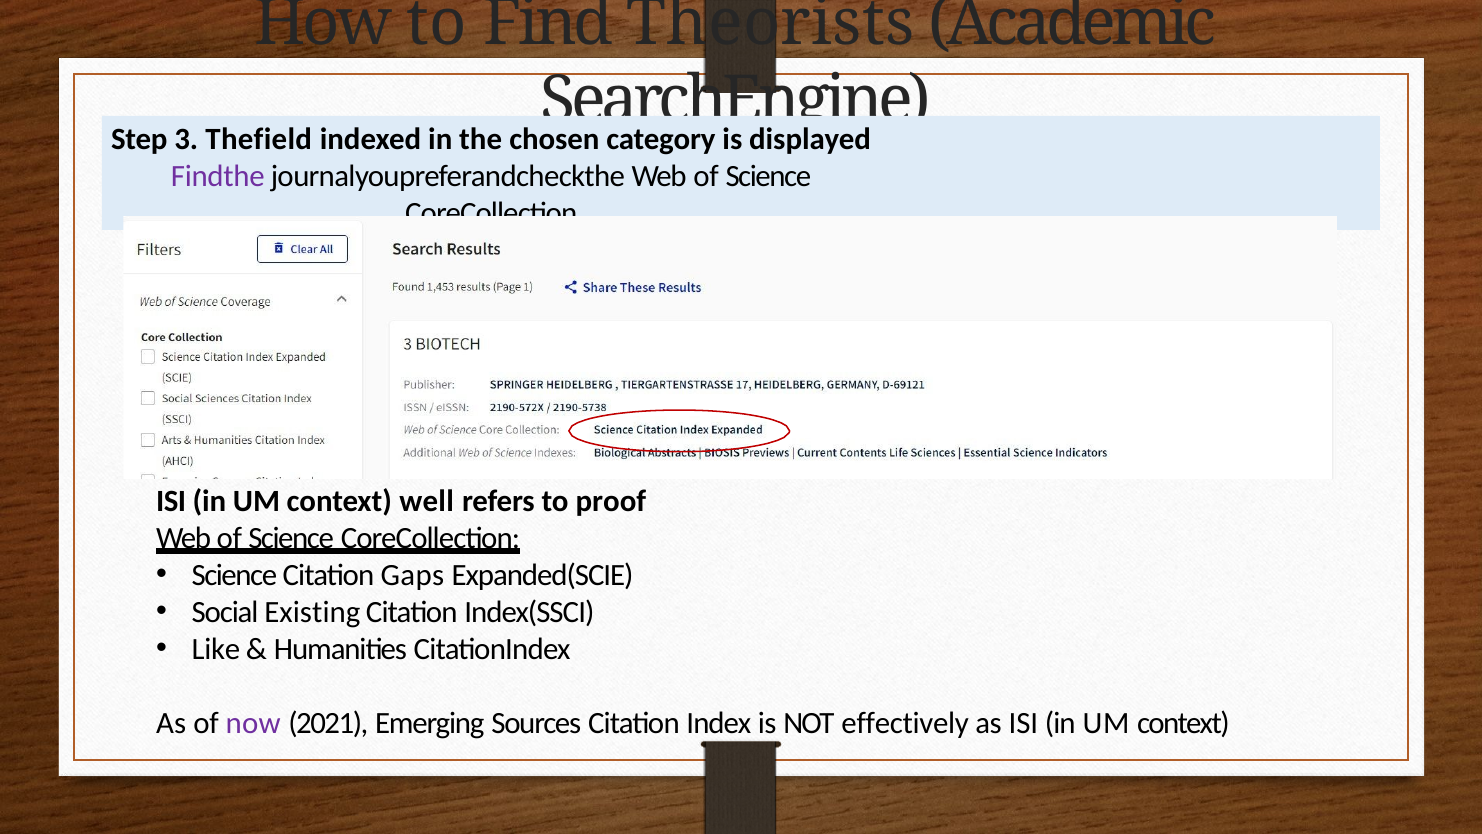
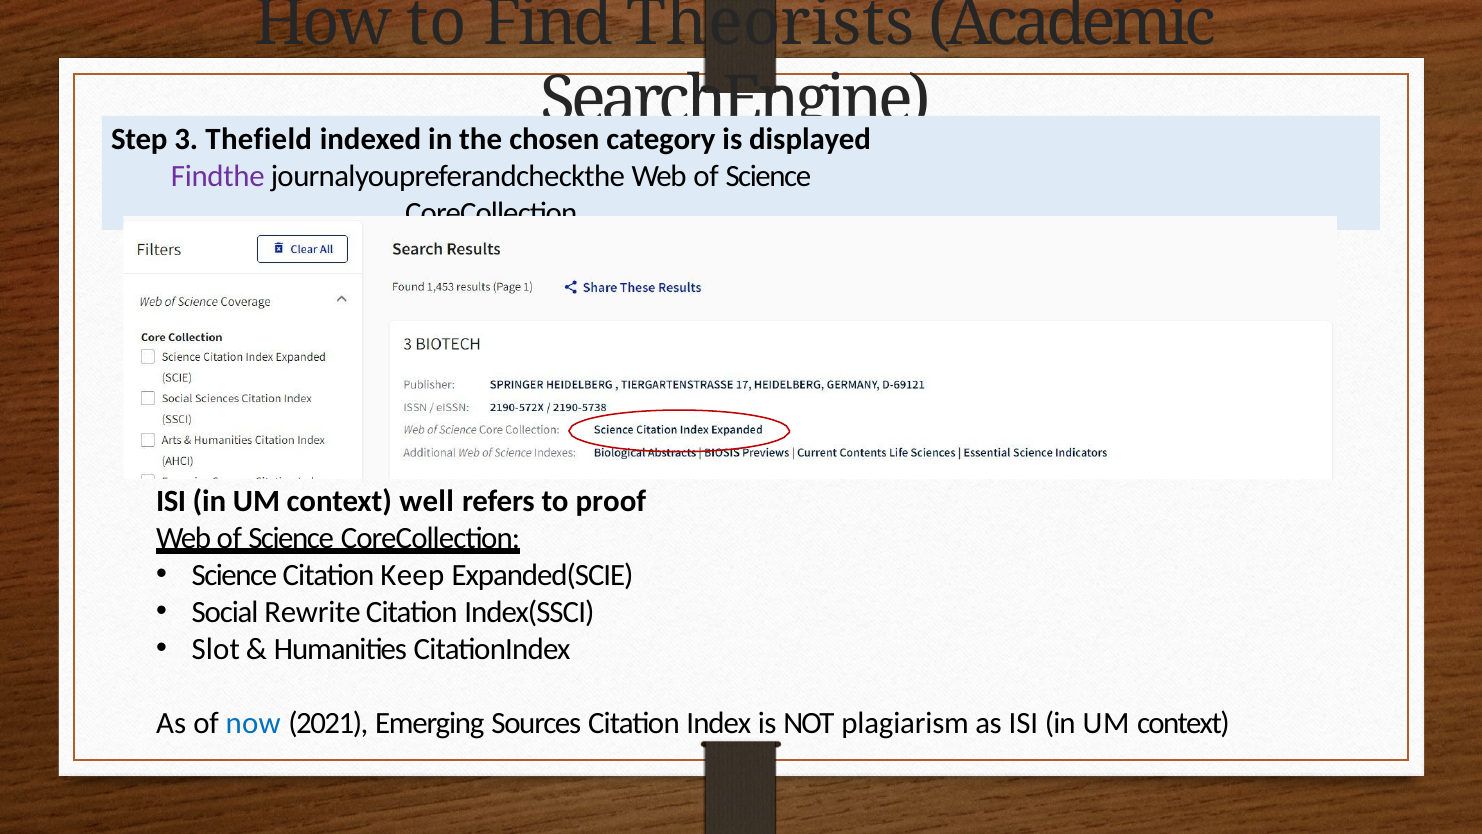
Gaps: Gaps -> Keep (412, 575)
Existing: Existing -> Rewrite (313, 612)
Like: Like -> Slot (216, 649)
now colour: purple -> blue (253, 723)
effectively: effectively -> plagiarism (905, 723)
